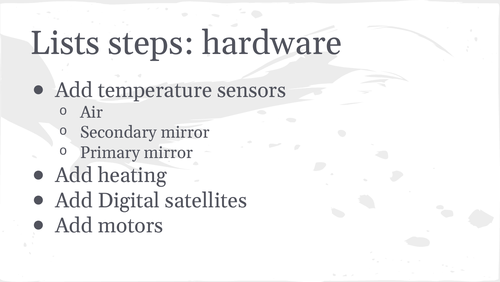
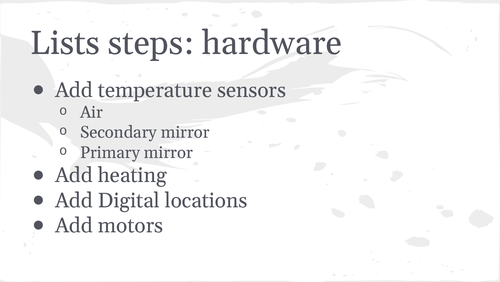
satellites: satellites -> locations (206, 200)
